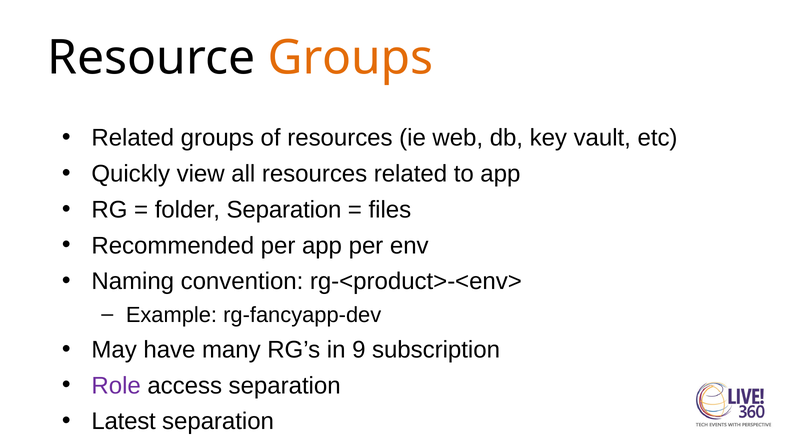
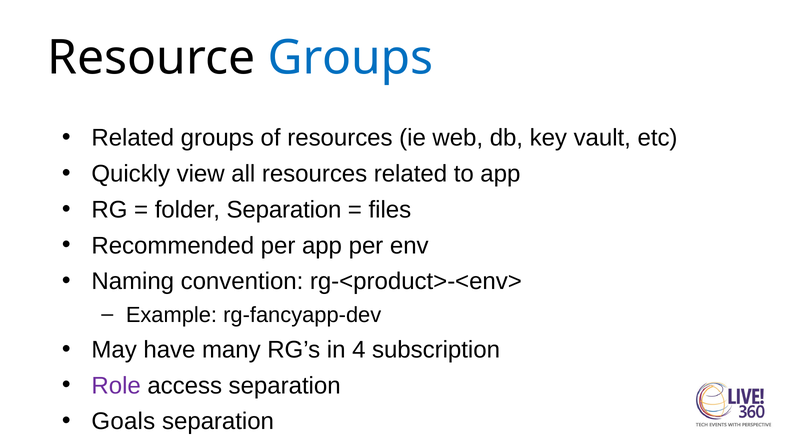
Groups colour: orange -> blue (351, 58)
9: 9 -> 4 (359, 350)
Latest: Latest -> Goals (123, 421)
